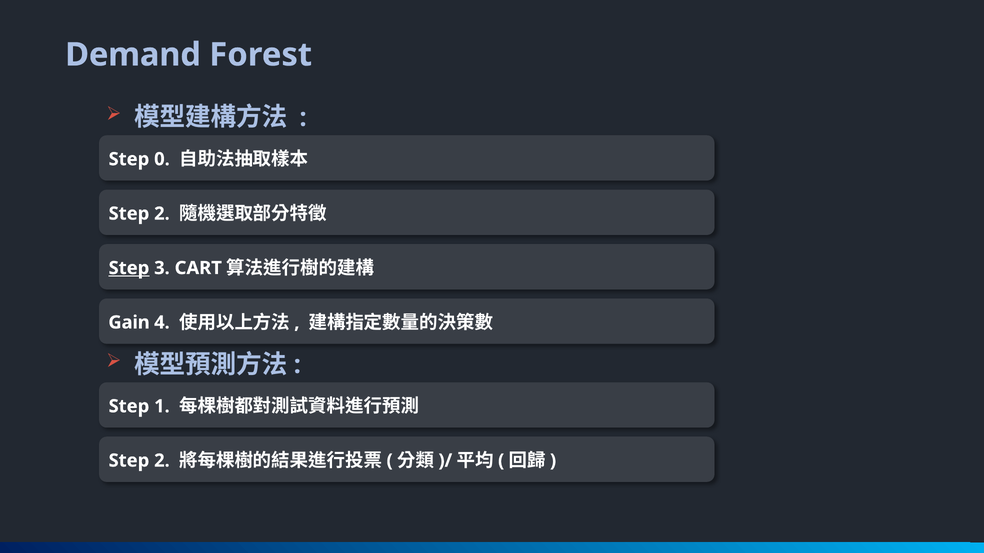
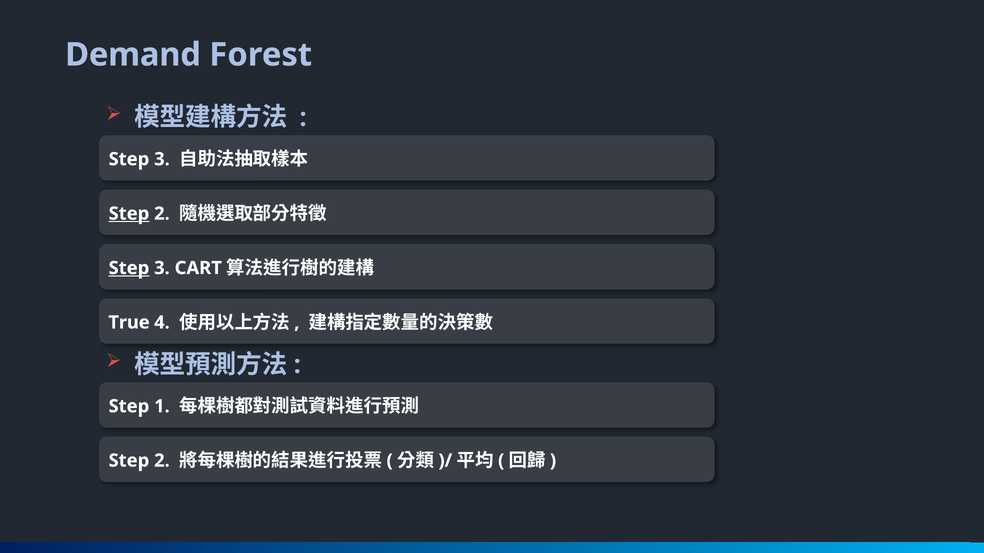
0: 0 -> 3 (162, 159)
Step underline: none -> present (129, 214)
Gain: Gain -> True (129, 323)
